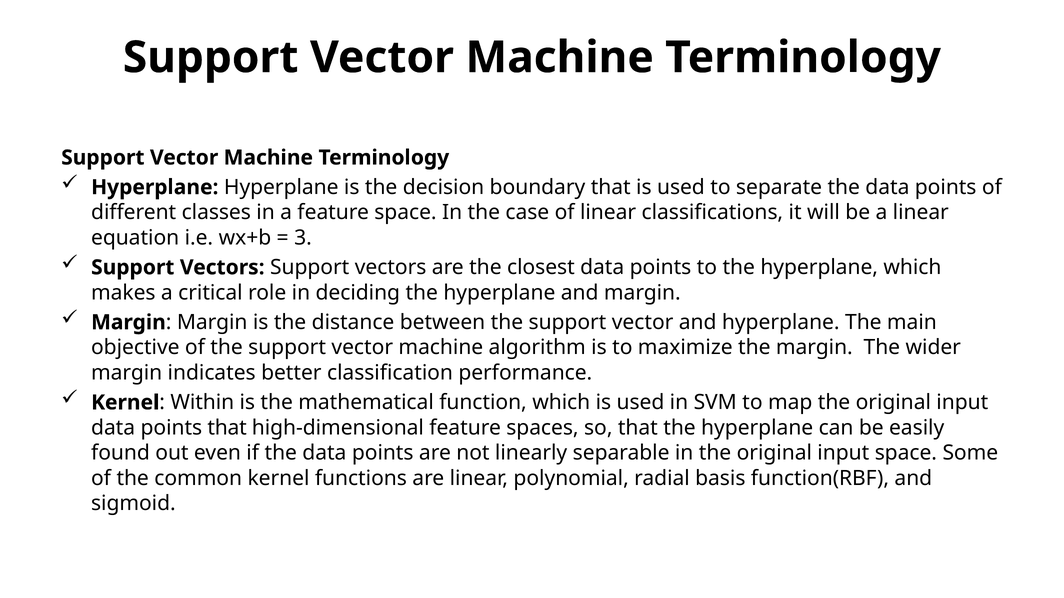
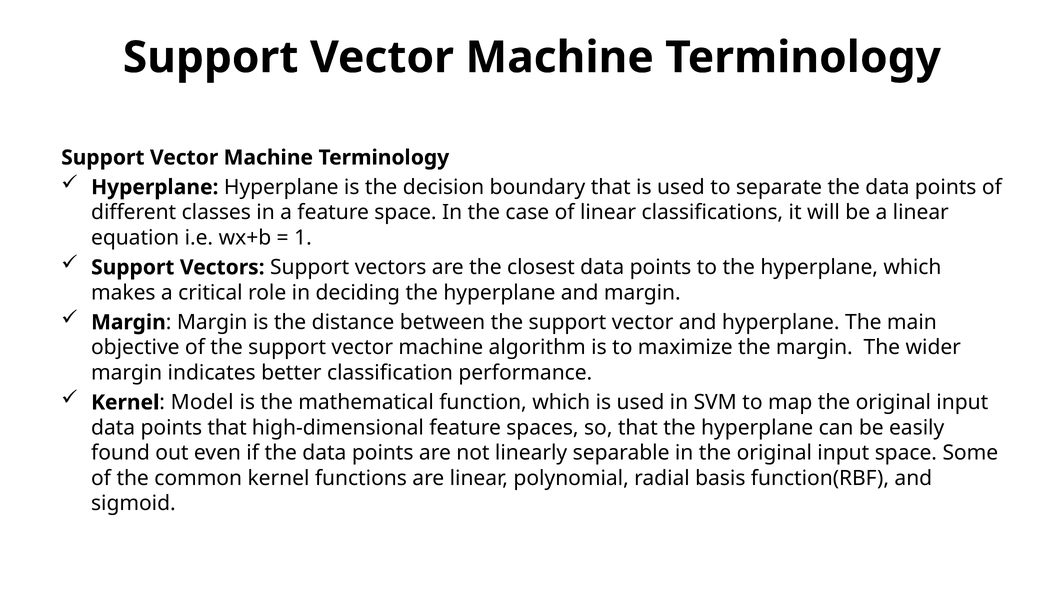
3: 3 -> 1 (303, 238)
Within: Within -> Model (202, 403)
